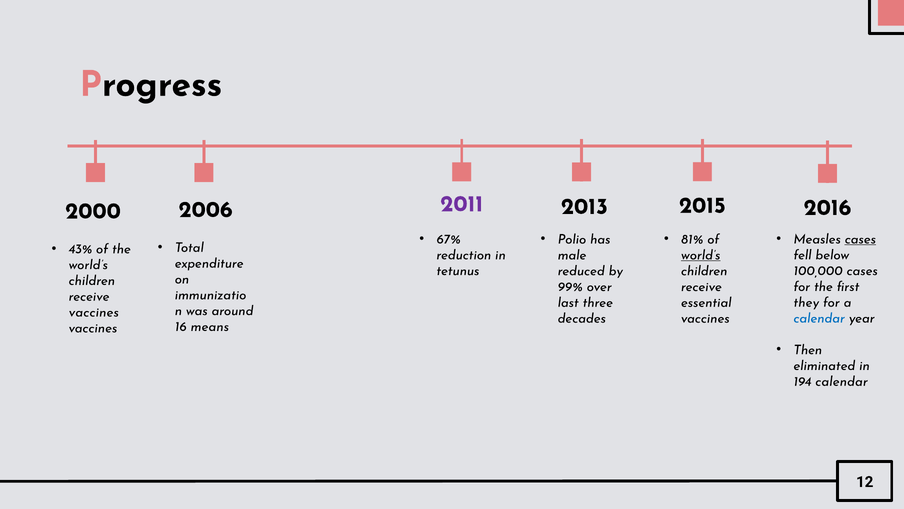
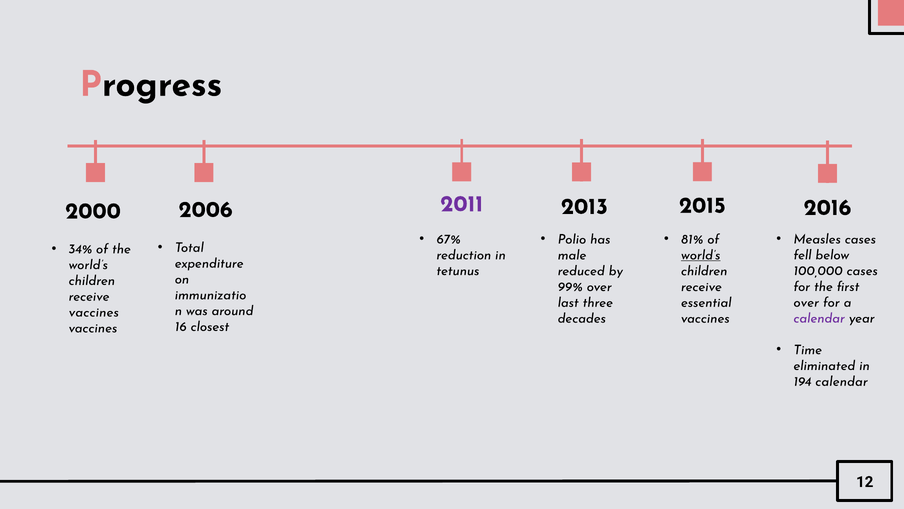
cases underline: present -> none (860, 239)
43%: 43% -> 34% (80, 249)
they: they -> over (806, 302)
calendar colour: blue -> purple (819, 318)
means: means -> closest (210, 326)
Then: Then -> Time (808, 349)
